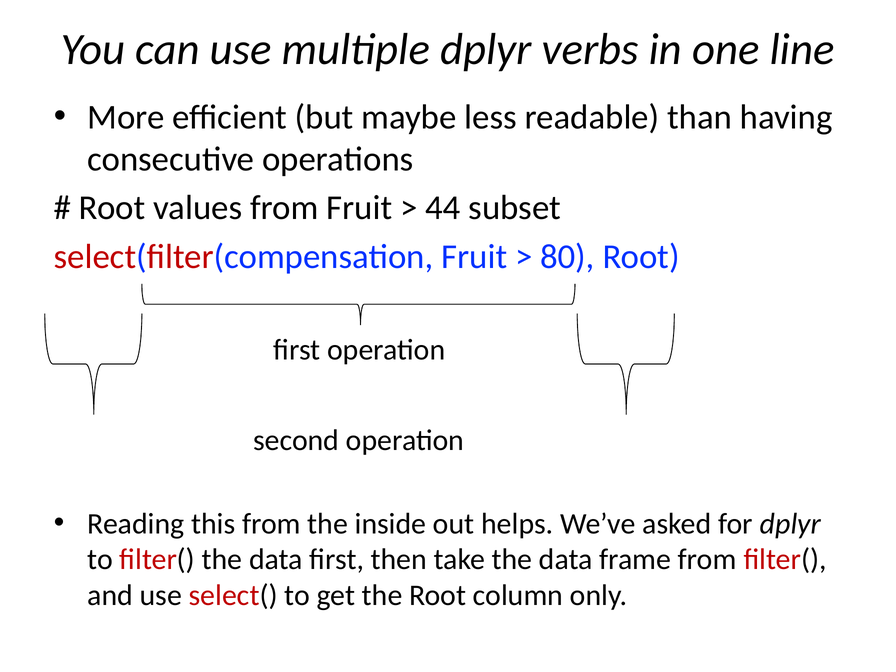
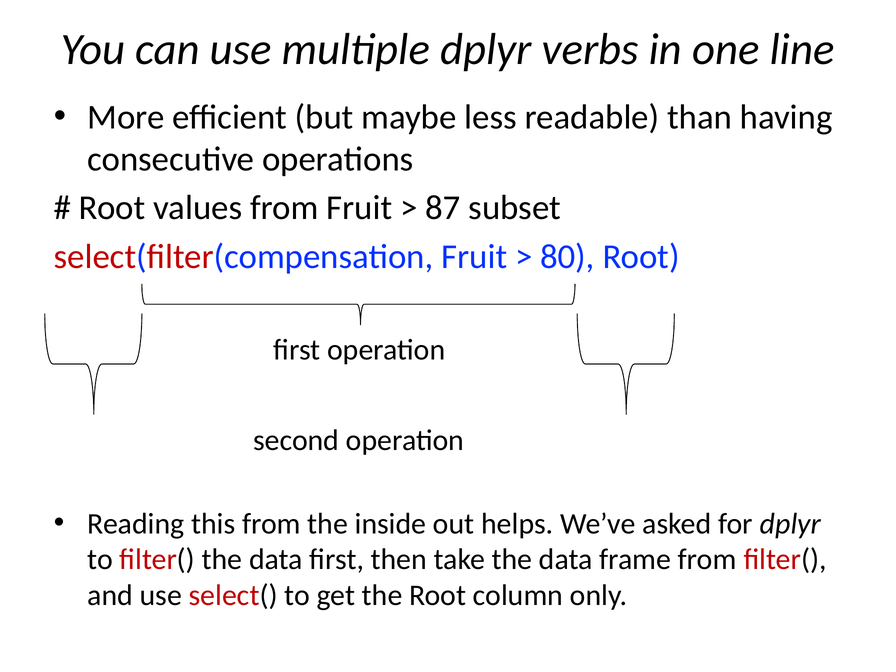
44: 44 -> 87 (443, 208)
